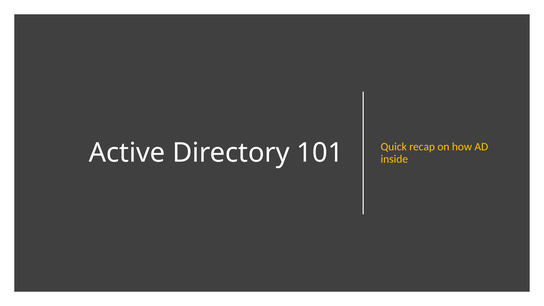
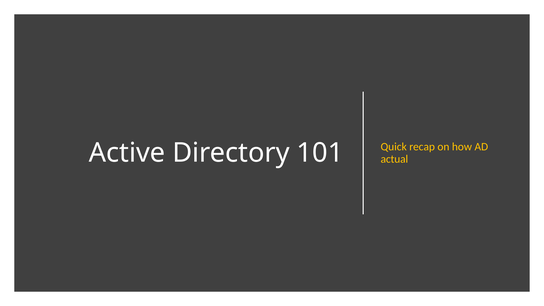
inside: inside -> actual (394, 159)
